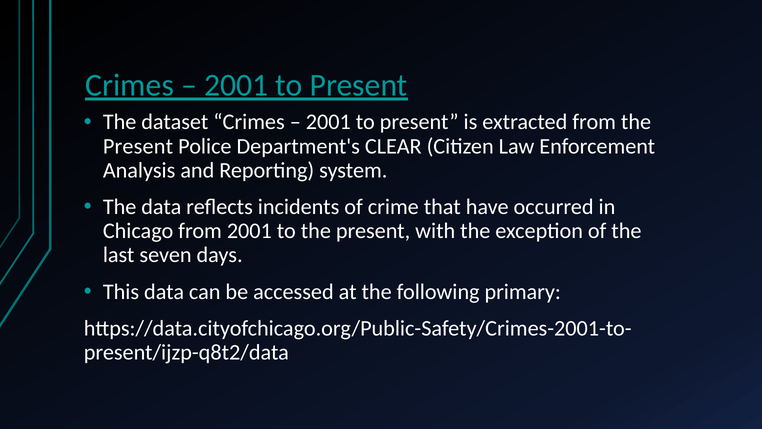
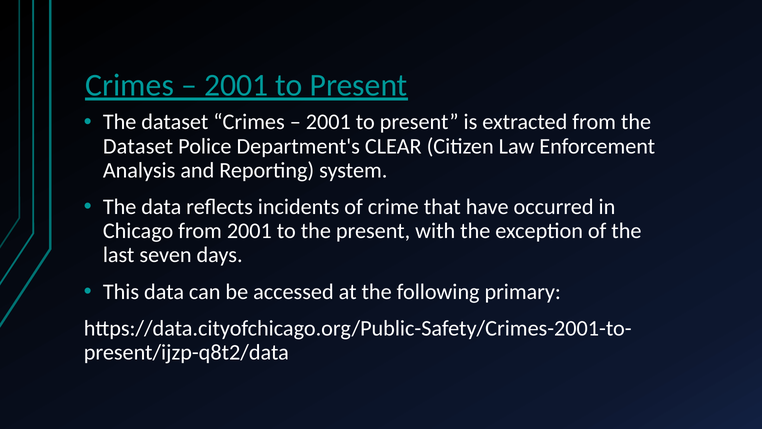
Present: Present -> Dataset (138, 146)
